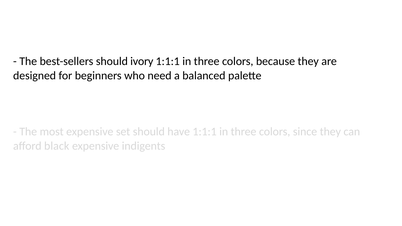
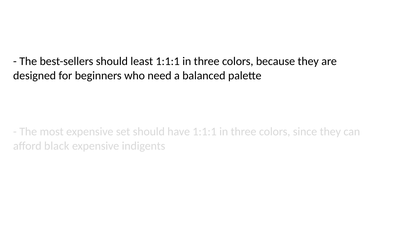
ivory: ivory -> least (142, 61)
